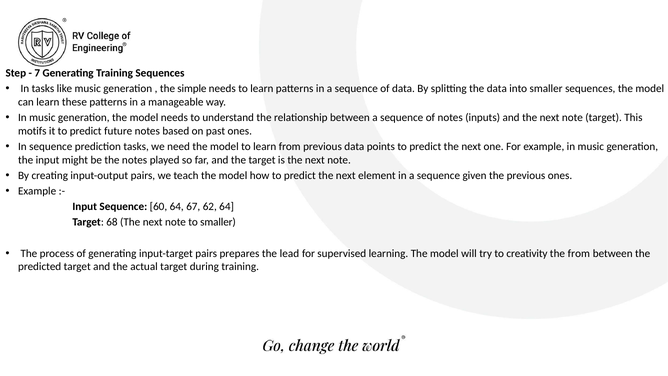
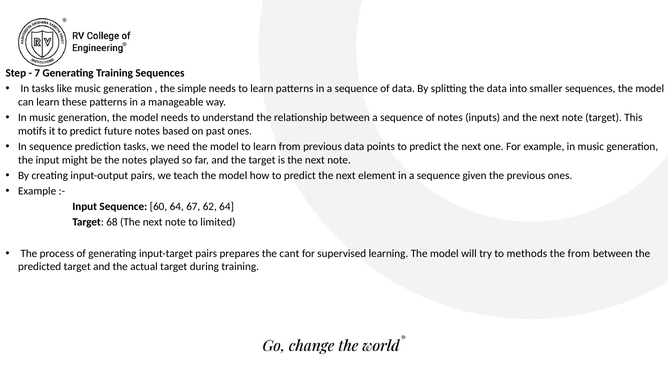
to smaller: smaller -> limited (218, 222)
lead: lead -> cant (289, 253)
creativity: creativity -> methods (527, 253)
